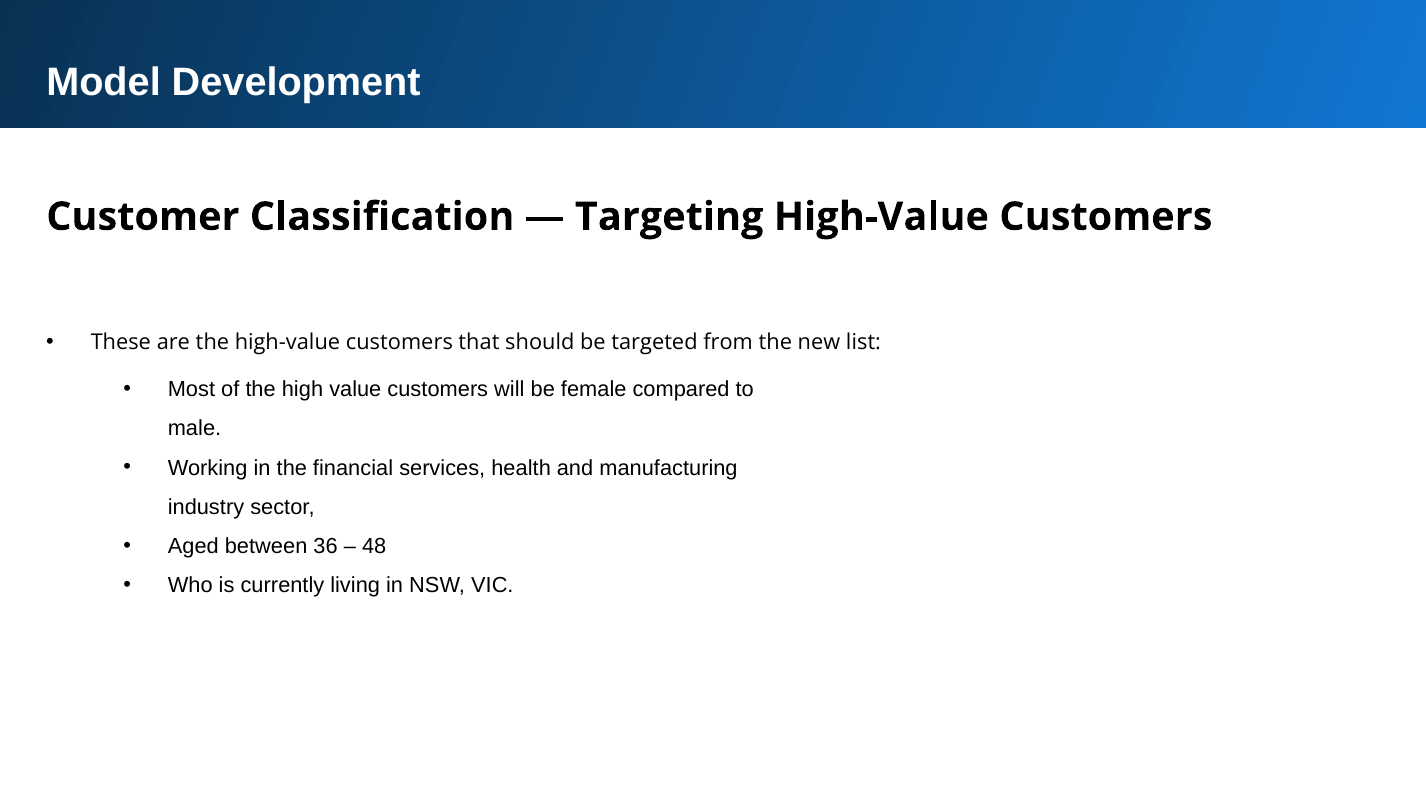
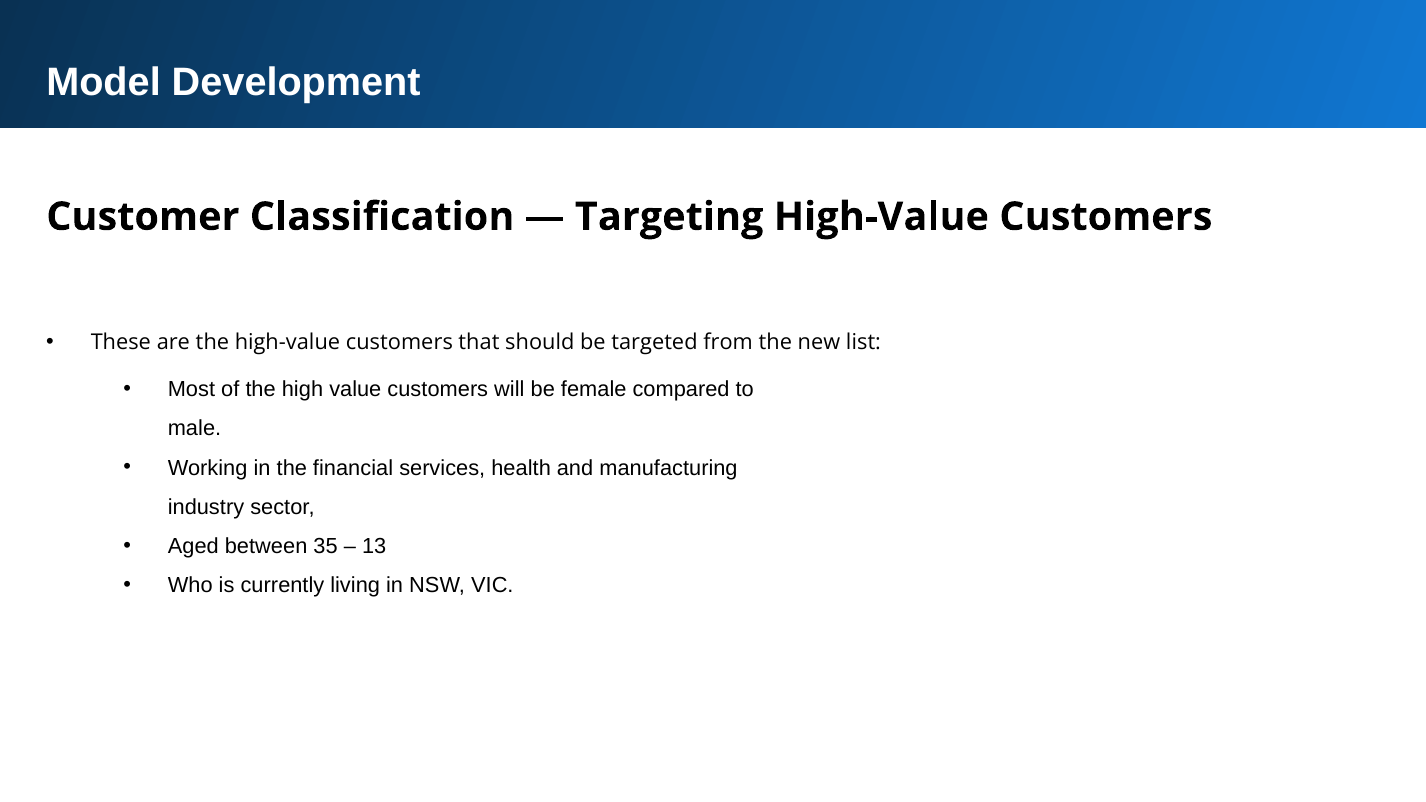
36: 36 -> 35 (326, 546)
48: 48 -> 13 (374, 546)
